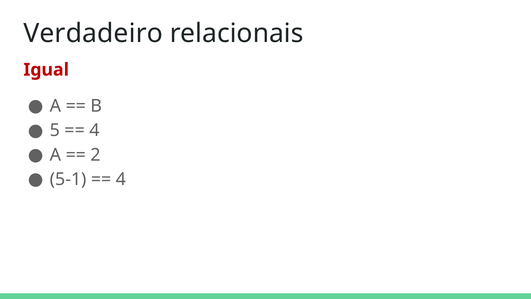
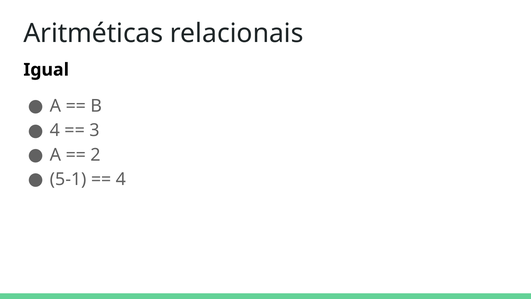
Verdadeiro: Verdadeiro -> Aritméticas (93, 33)
Igual colour: red -> black (46, 70)
5: 5 -> 4 (55, 130)
4: 4 -> 3 (95, 130)
